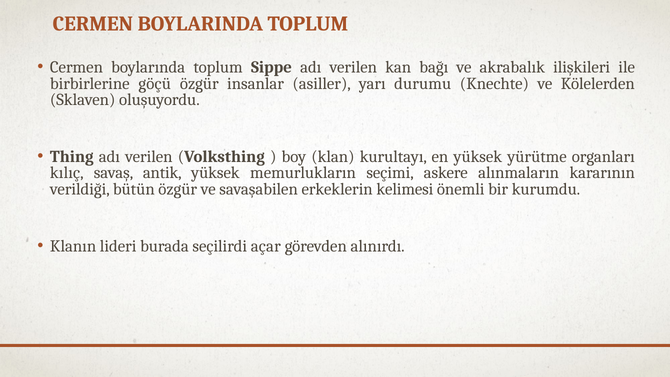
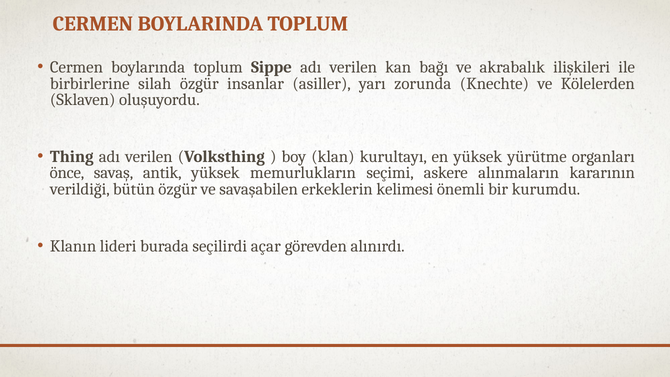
göçü: göçü -> silah (155, 83)
durumu: durumu -> zorunda (423, 83)
kılıç: kılıç -> önce (67, 173)
